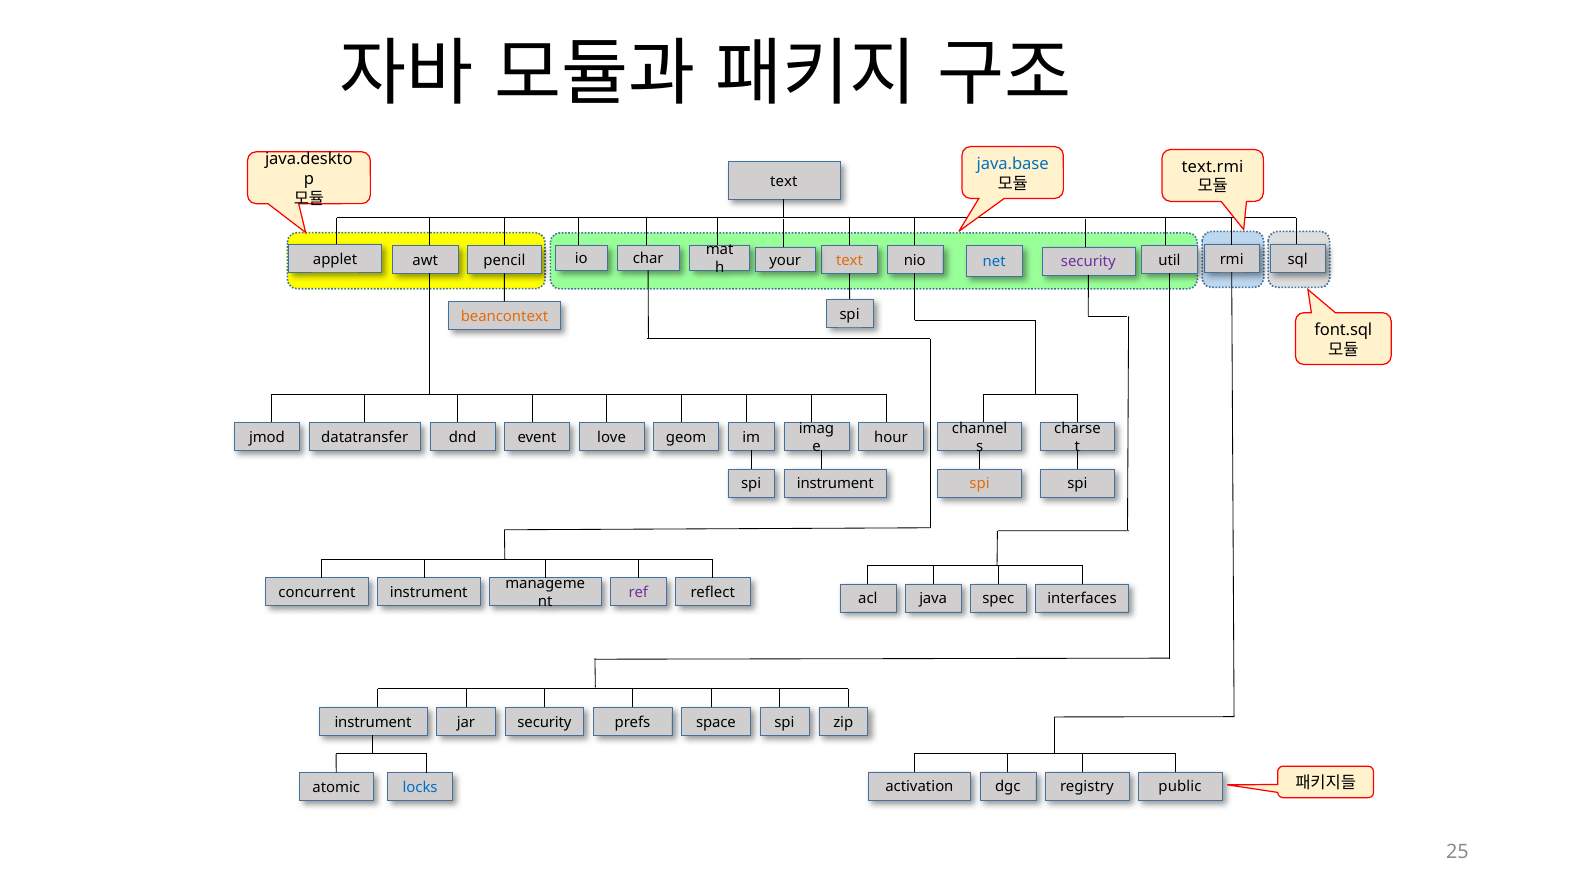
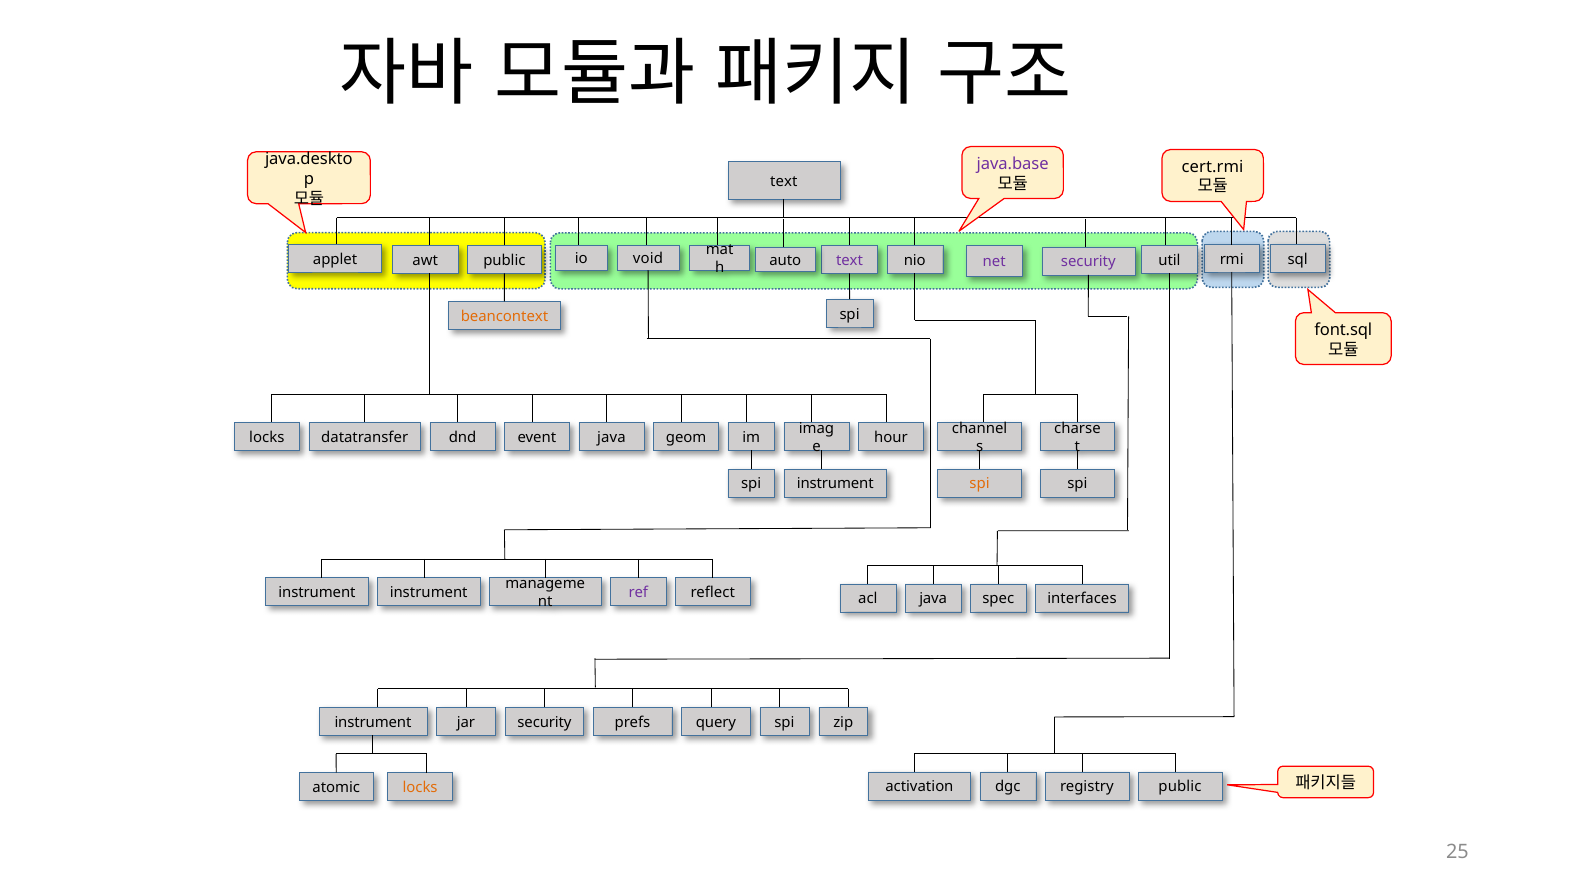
java.base colour: blue -> purple (1013, 164)
text.rmi: text.rmi -> cert.rmi (1213, 167)
your: your -> auto (785, 260)
awt pencil: pencil -> public (504, 261)
char: char -> void (648, 259)
text colour: orange -> purple (850, 261)
net colour: blue -> purple (994, 262)
jmod: jmod -> locks (267, 438)
event love: love -> java (611, 438)
concurrent: concurrent -> instrument (317, 593)
space: space -> query (716, 723)
locks colour: blue -> orange (420, 788)
